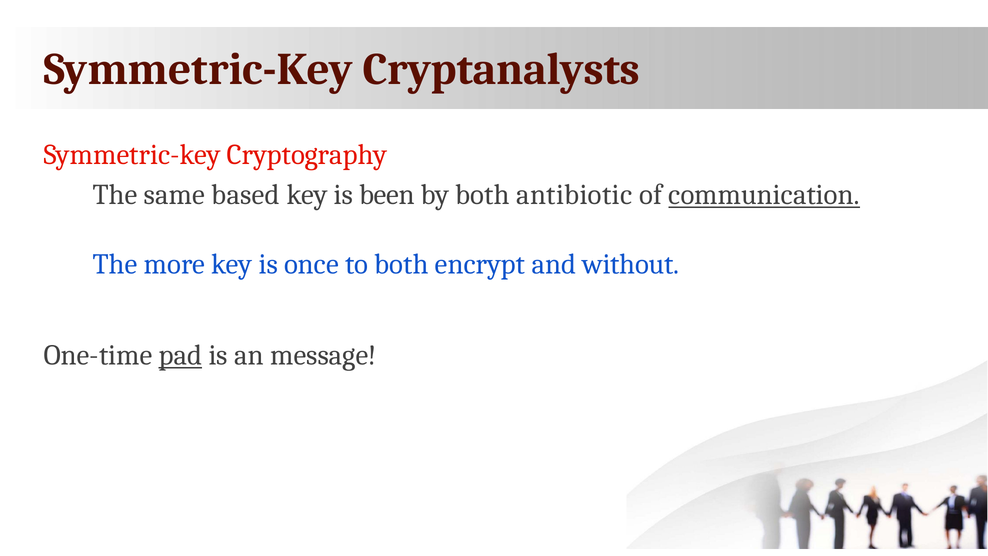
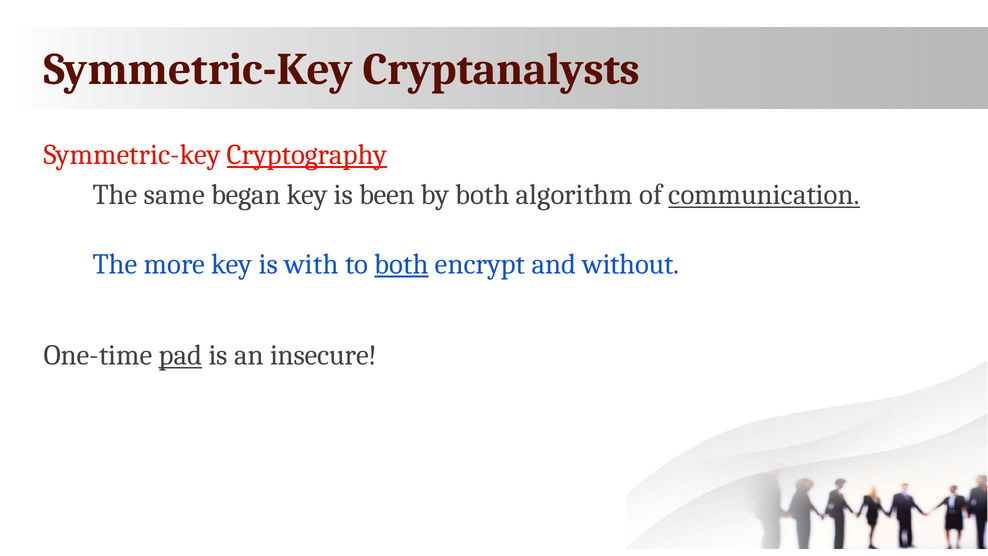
Cryptography underline: none -> present (307, 155)
based: based -> began (246, 195)
antibiotic: antibiotic -> algorithm (574, 195)
once: once -> with (311, 264)
both underline: none -> present (402, 264)
message: message -> insecure (323, 355)
